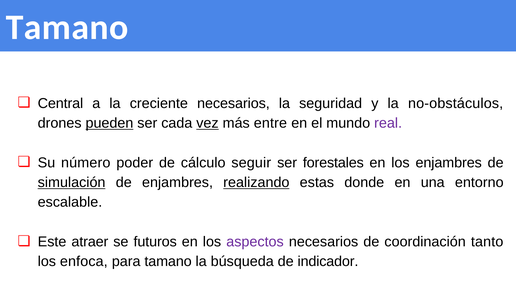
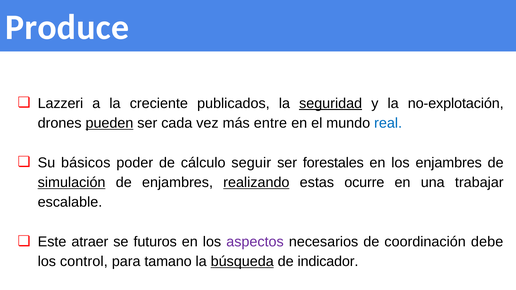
Tamano: Tamano -> Produce (67, 27)
Central: Central -> Lazzeri (60, 104)
creciente necesarios: necesarios -> publicados (233, 104)
seguridad underline: none -> present (331, 104)
no-obstáculos: no-obstáculos -> no-explotación (456, 104)
vez underline: present -> none (207, 123)
real colour: purple -> blue (388, 123)
número: número -> básicos (86, 163)
donde: donde -> ocurre (364, 183)
entorno: entorno -> trabajar (479, 183)
tanto: tanto -> debe (487, 242)
enfoca: enfoca -> control (84, 262)
búsqueda underline: none -> present (242, 262)
